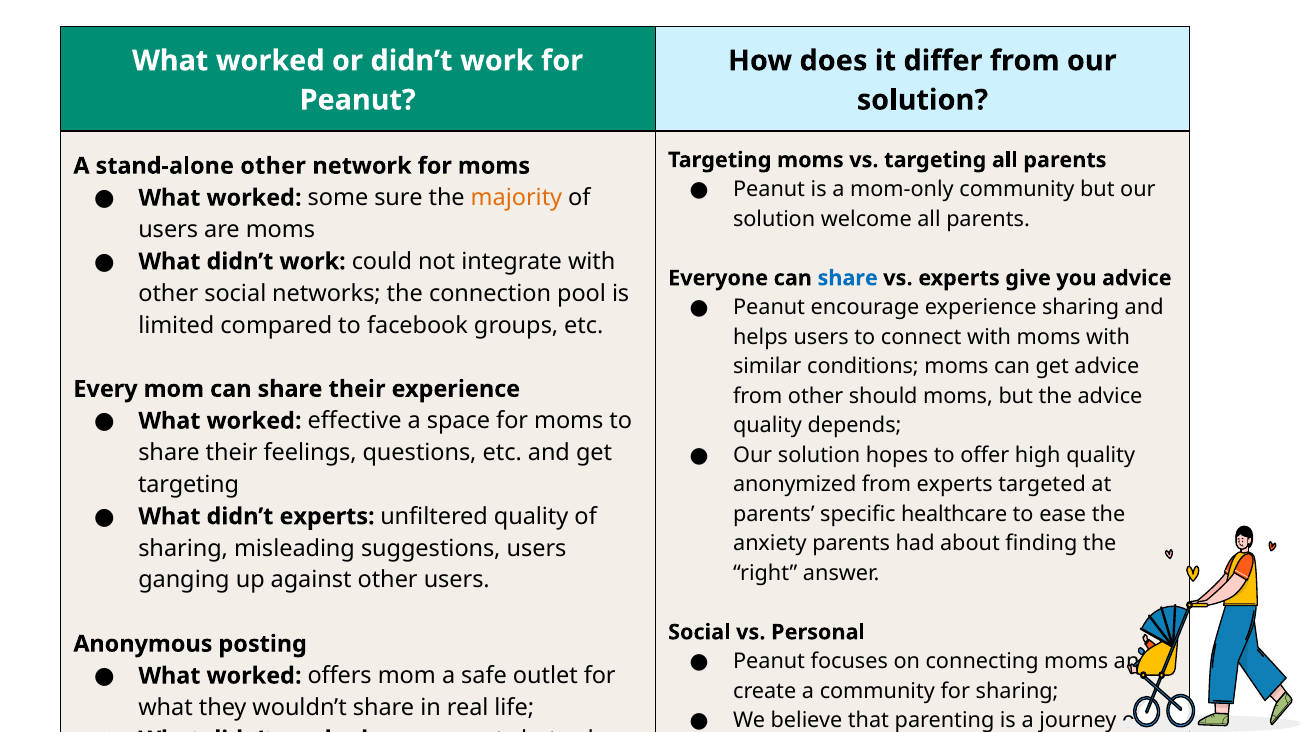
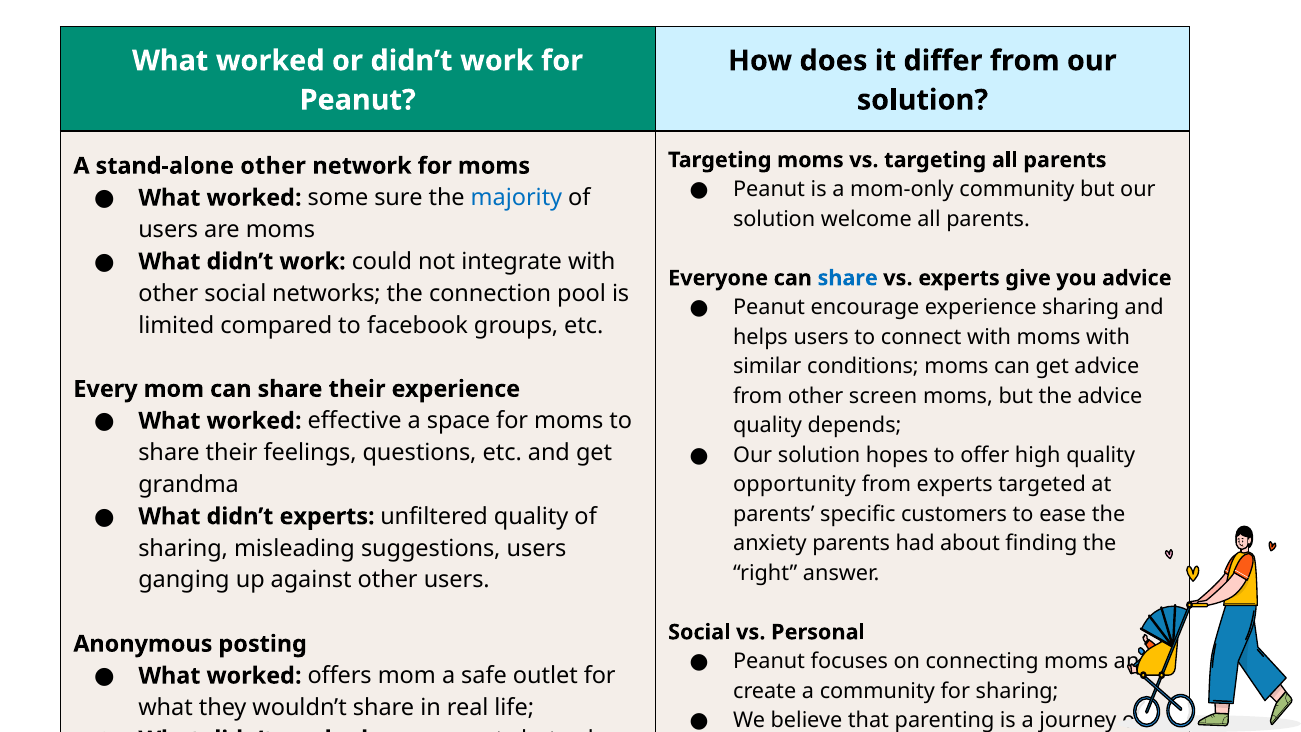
majority colour: orange -> blue (516, 198)
should: should -> screen (883, 396)
targeting: targeting -> grandma (189, 485)
anonymized: anonymized -> opportunity (795, 485)
healthcare: healthcare -> customers (954, 514)
